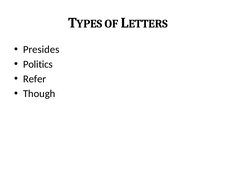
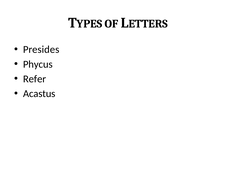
Politics: Politics -> Phycus (38, 64)
Though: Though -> Acastus (39, 94)
